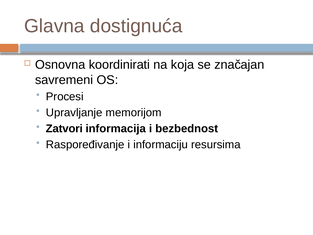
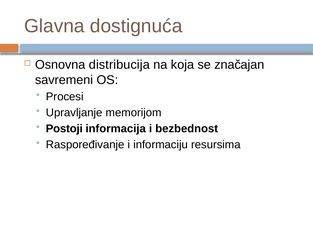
koordinirati: koordinirati -> distribucija (119, 65)
Zatvori: Zatvori -> Postoji (64, 128)
